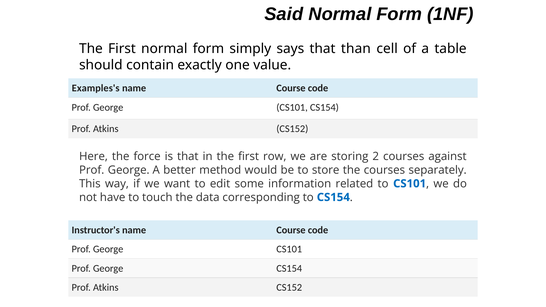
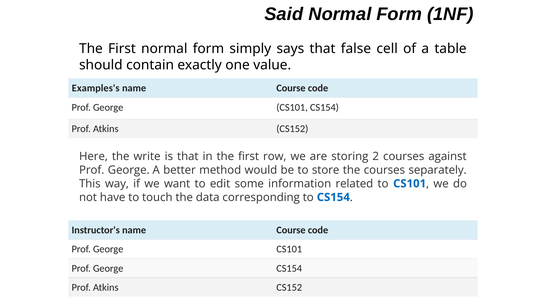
than: than -> false (356, 49)
force: force -> write (147, 156)
